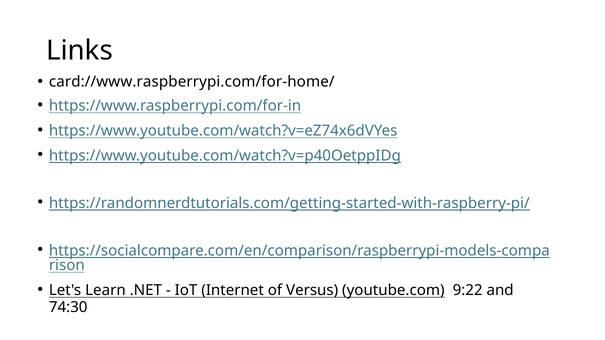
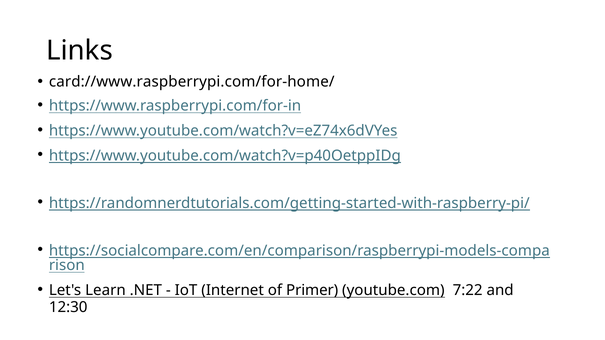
Versus: Versus -> Primer (312, 291)
9:22: 9:22 -> 7:22 (468, 291)
74:30: 74:30 -> 12:30 (68, 307)
